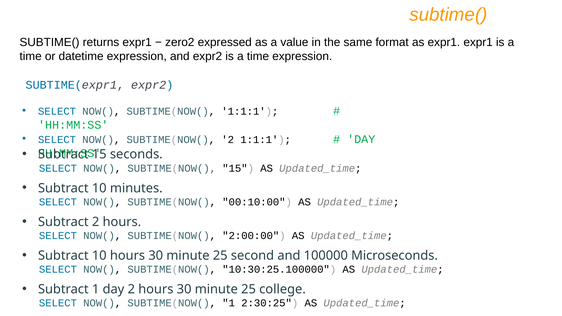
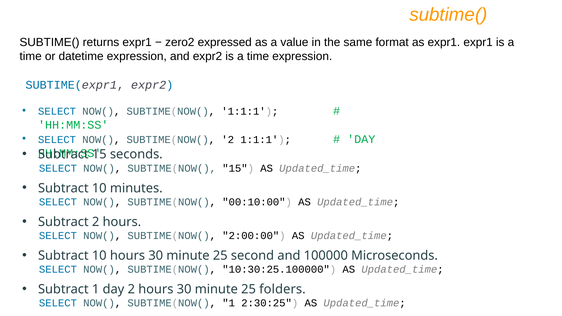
college: college -> folders (282, 289)
